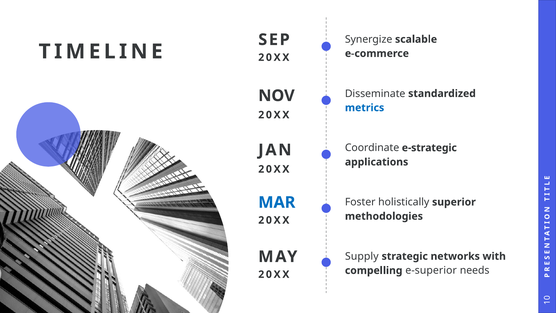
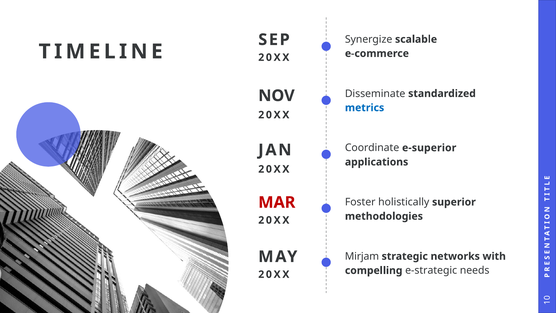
e-strategic: e-strategic -> e-superior (429, 148)
MAR colour: blue -> red (277, 202)
Supply: Supply -> Mirjam (362, 256)
e-superior: e-superior -> e-strategic (431, 270)
